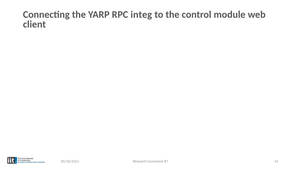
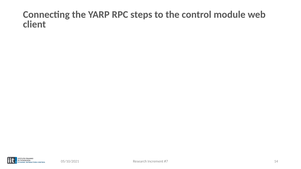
integ: integ -> steps (141, 15)
